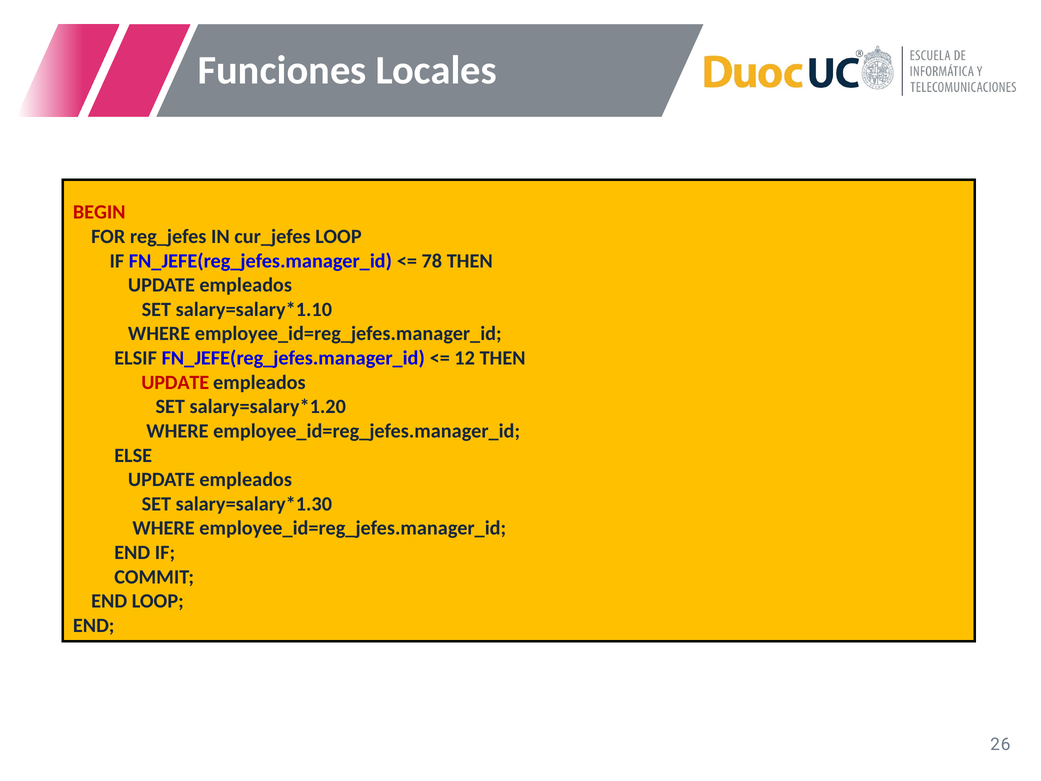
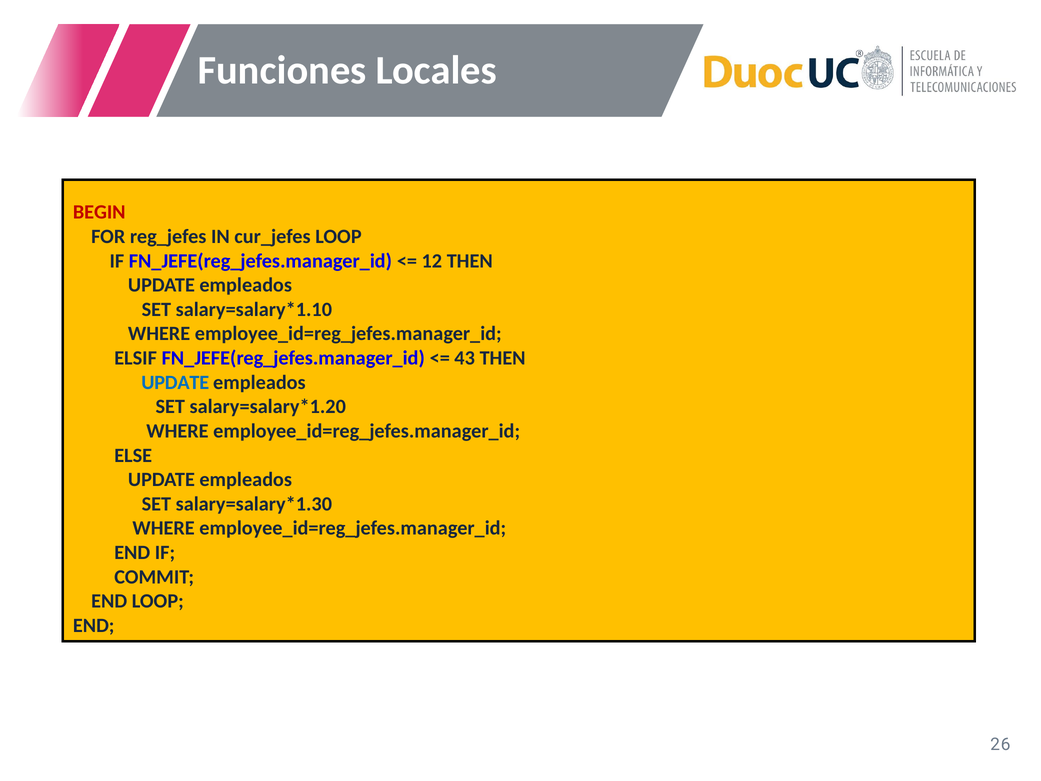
78: 78 -> 12 (432, 261)
12: 12 -> 43 (465, 358)
UPDATE colour: red -> blue (175, 382)
